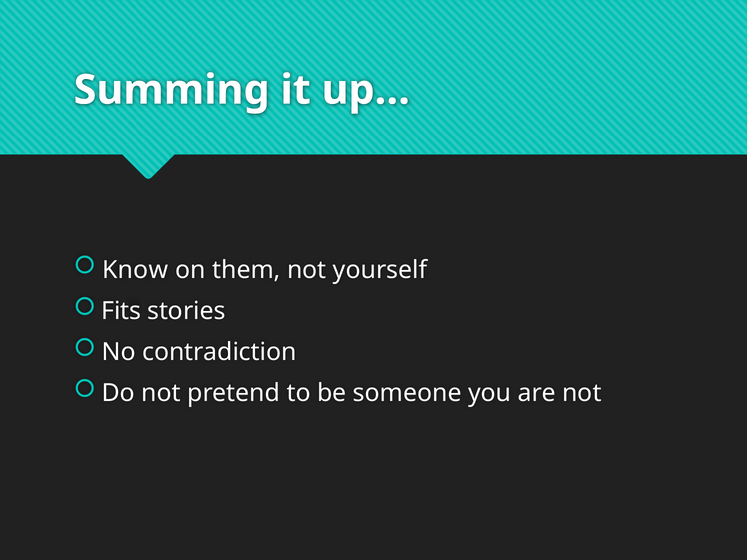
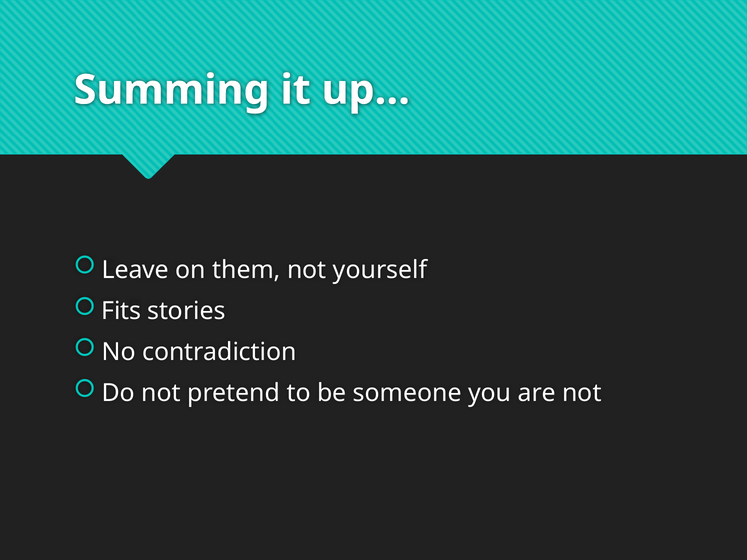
Know: Know -> Leave (135, 270)
